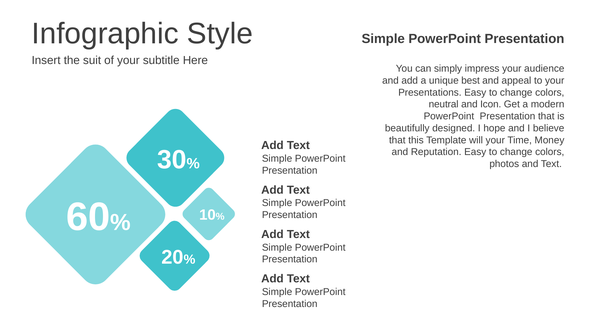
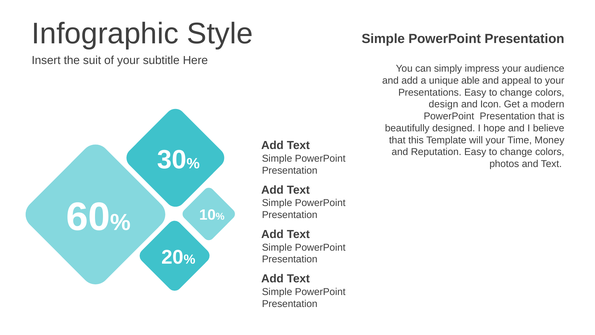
best: best -> able (471, 80)
neutral: neutral -> design (444, 104)
